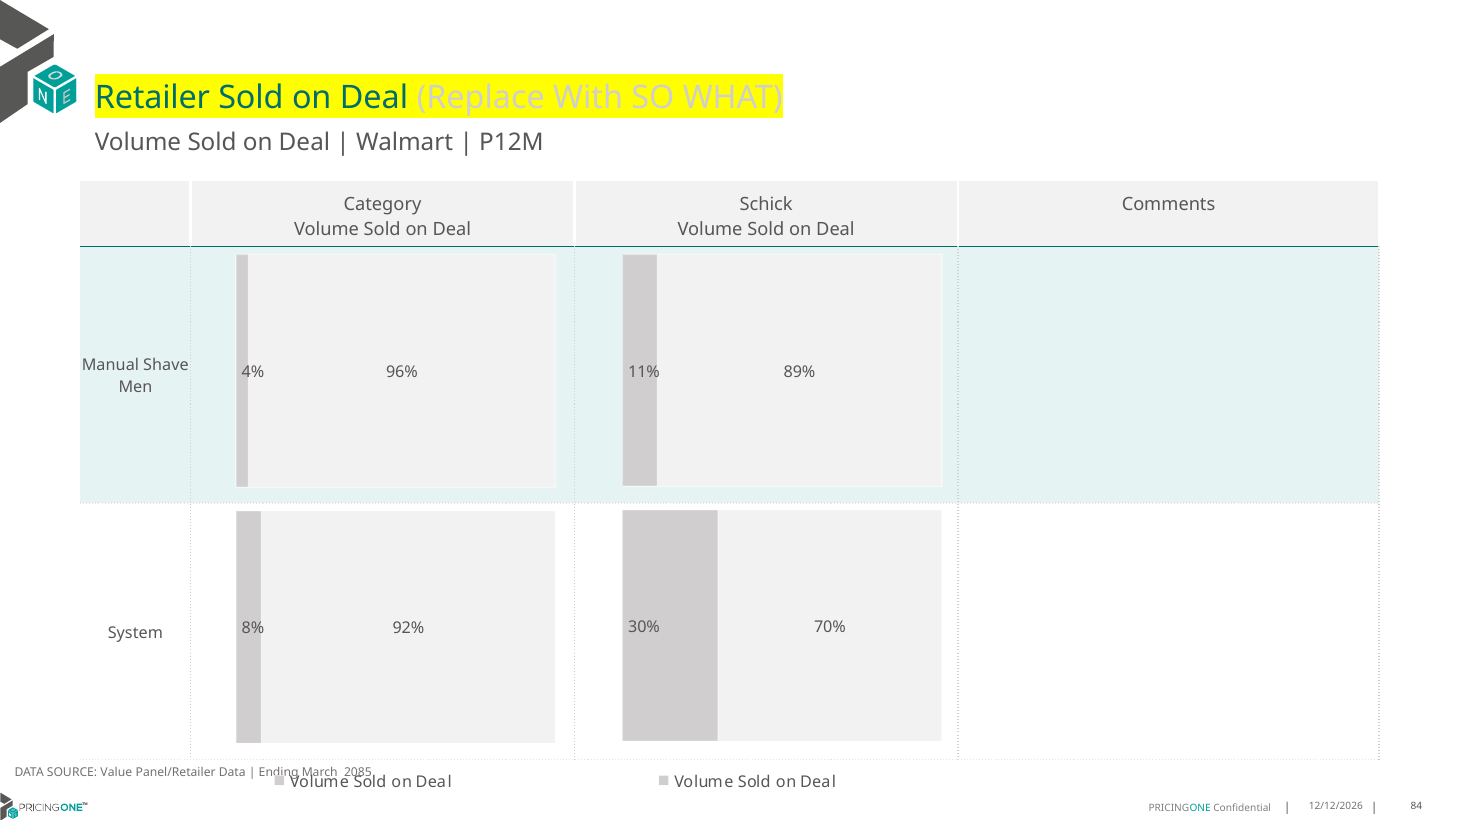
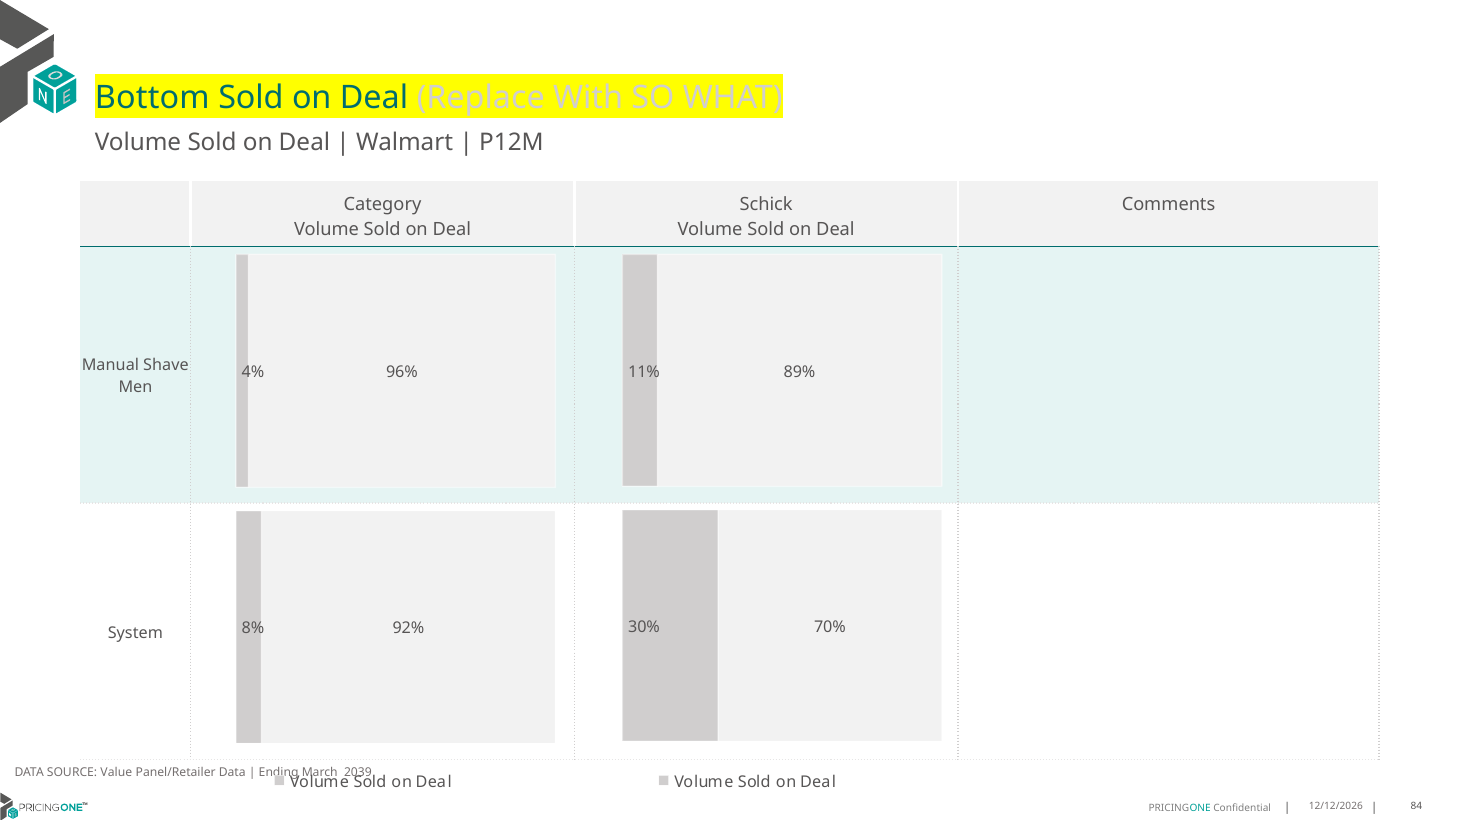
Retailer: Retailer -> Bottom (152, 98)
2085: 2085 -> 2039 (358, 772)
